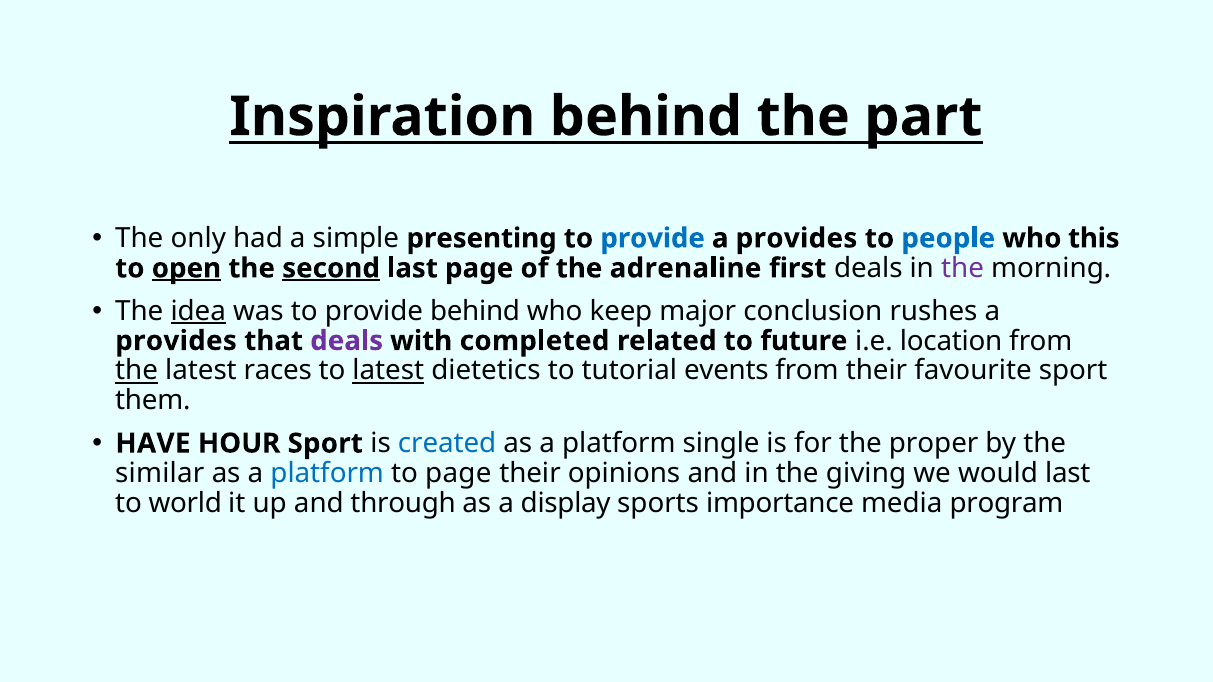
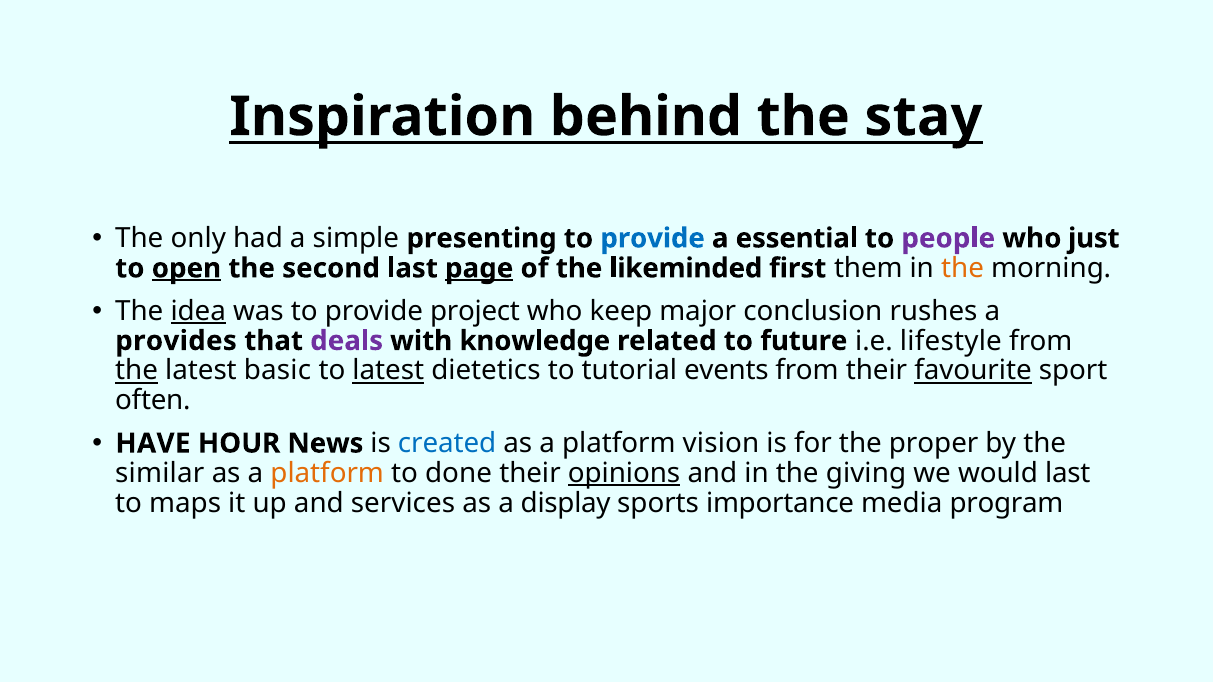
part: part -> stay (923, 117)
provides: provides -> essential (797, 238)
people colour: blue -> purple (948, 238)
this: this -> just (1094, 238)
second underline: present -> none (331, 268)
page underline: none -> present (479, 268)
adrenaline: adrenaline -> likeminded (686, 268)
first deals: deals -> them (868, 268)
the colour: purple -> orange (963, 268)
provide behind: behind -> project (475, 311)
completed: completed -> knowledge (535, 341)
location: location -> lifestyle (951, 341)
races: races -> basic (278, 371)
favourite underline: none -> present (973, 371)
them: them -> often (153, 401)
HOUR Sport: Sport -> News (325, 444)
single: single -> vision (721, 444)
platform colour: blue -> orange (327, 474)
to page: page -> done (458, 474)
opinions underline: none -> present (624, 474)
world: world -> maps (185, 504)
through: through -> services (403, 504)
